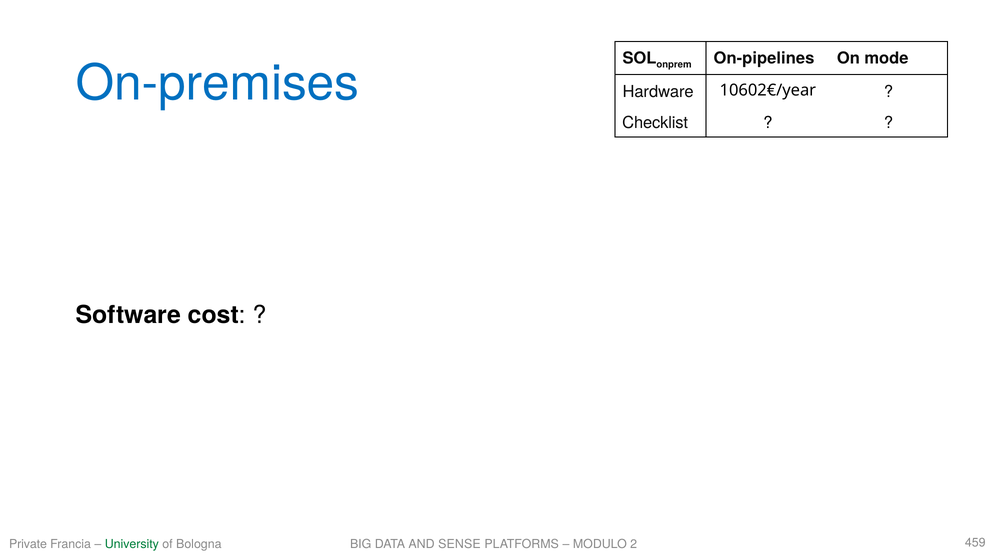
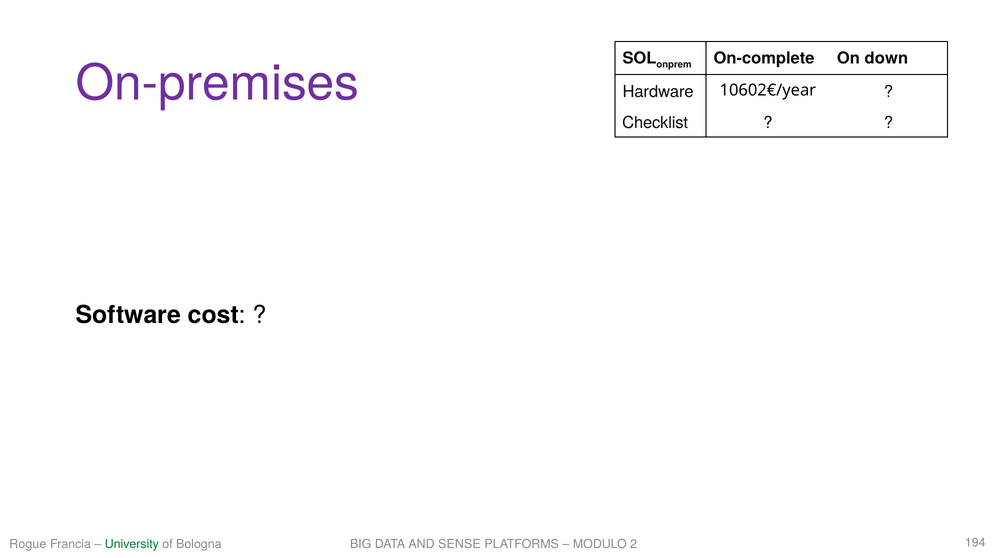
On-pipelines: On-pipelines -> On-complete (764, 58)
mode: mode -> down (886, 58)
On-premises colour: blue -> purple (217, 83)
Private: Private -> Rogue (28, 545)
459: 459 -> 194 (975, 543)
